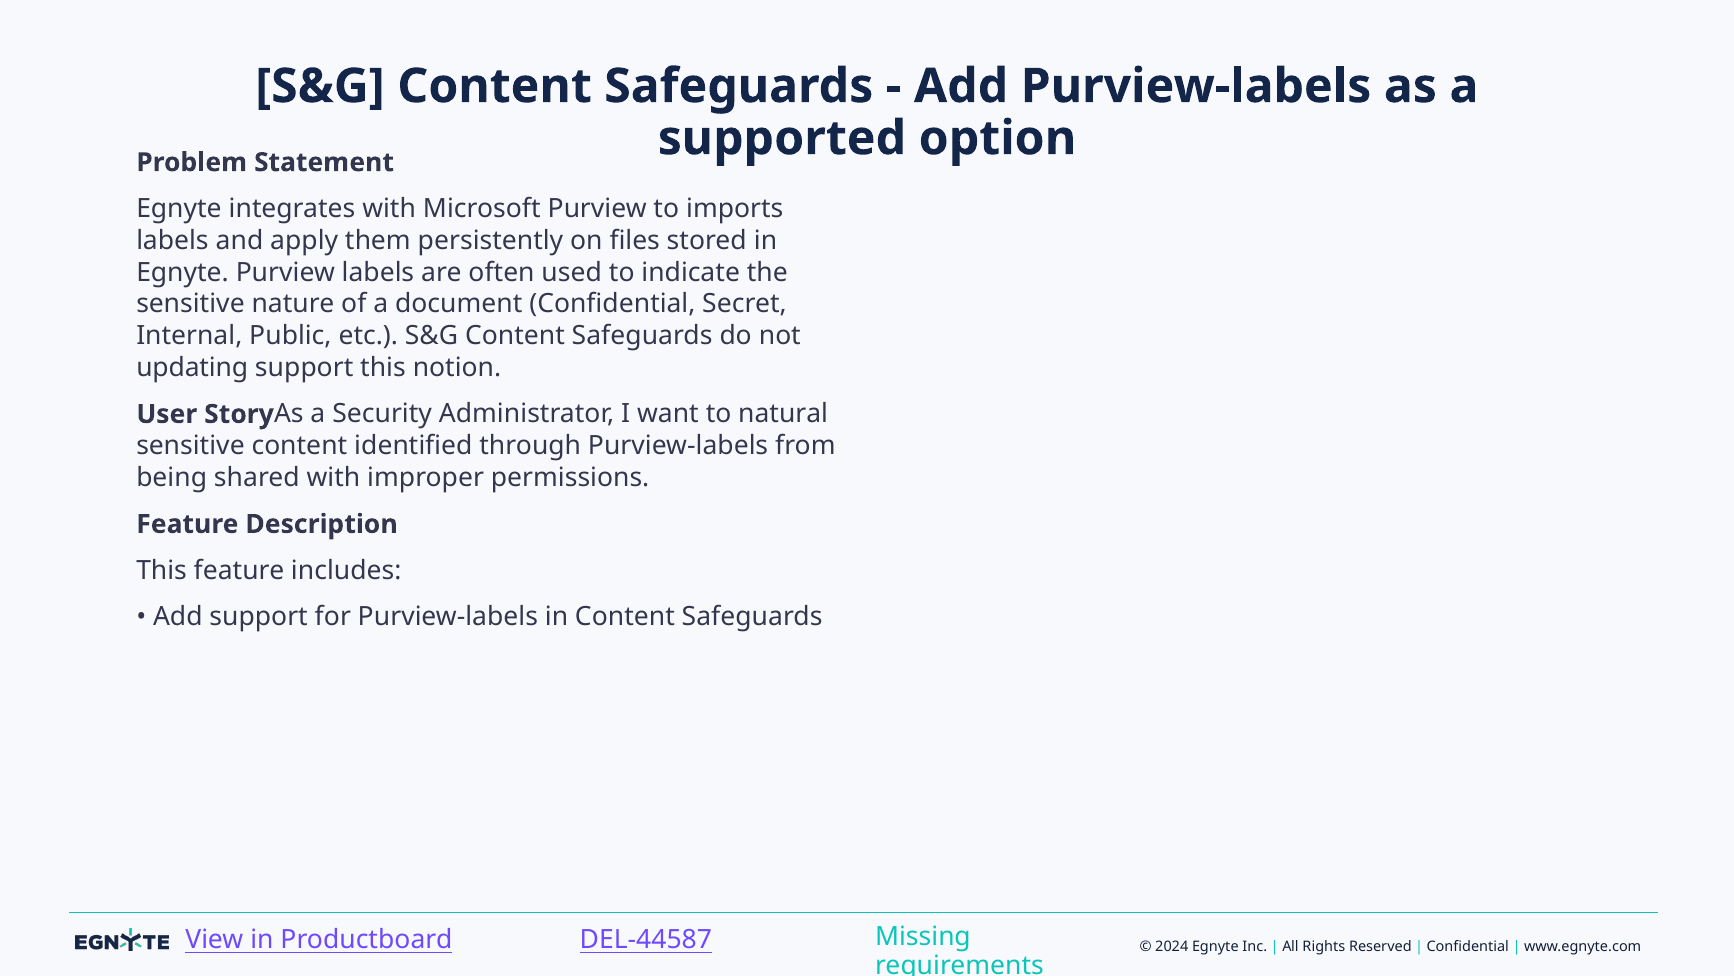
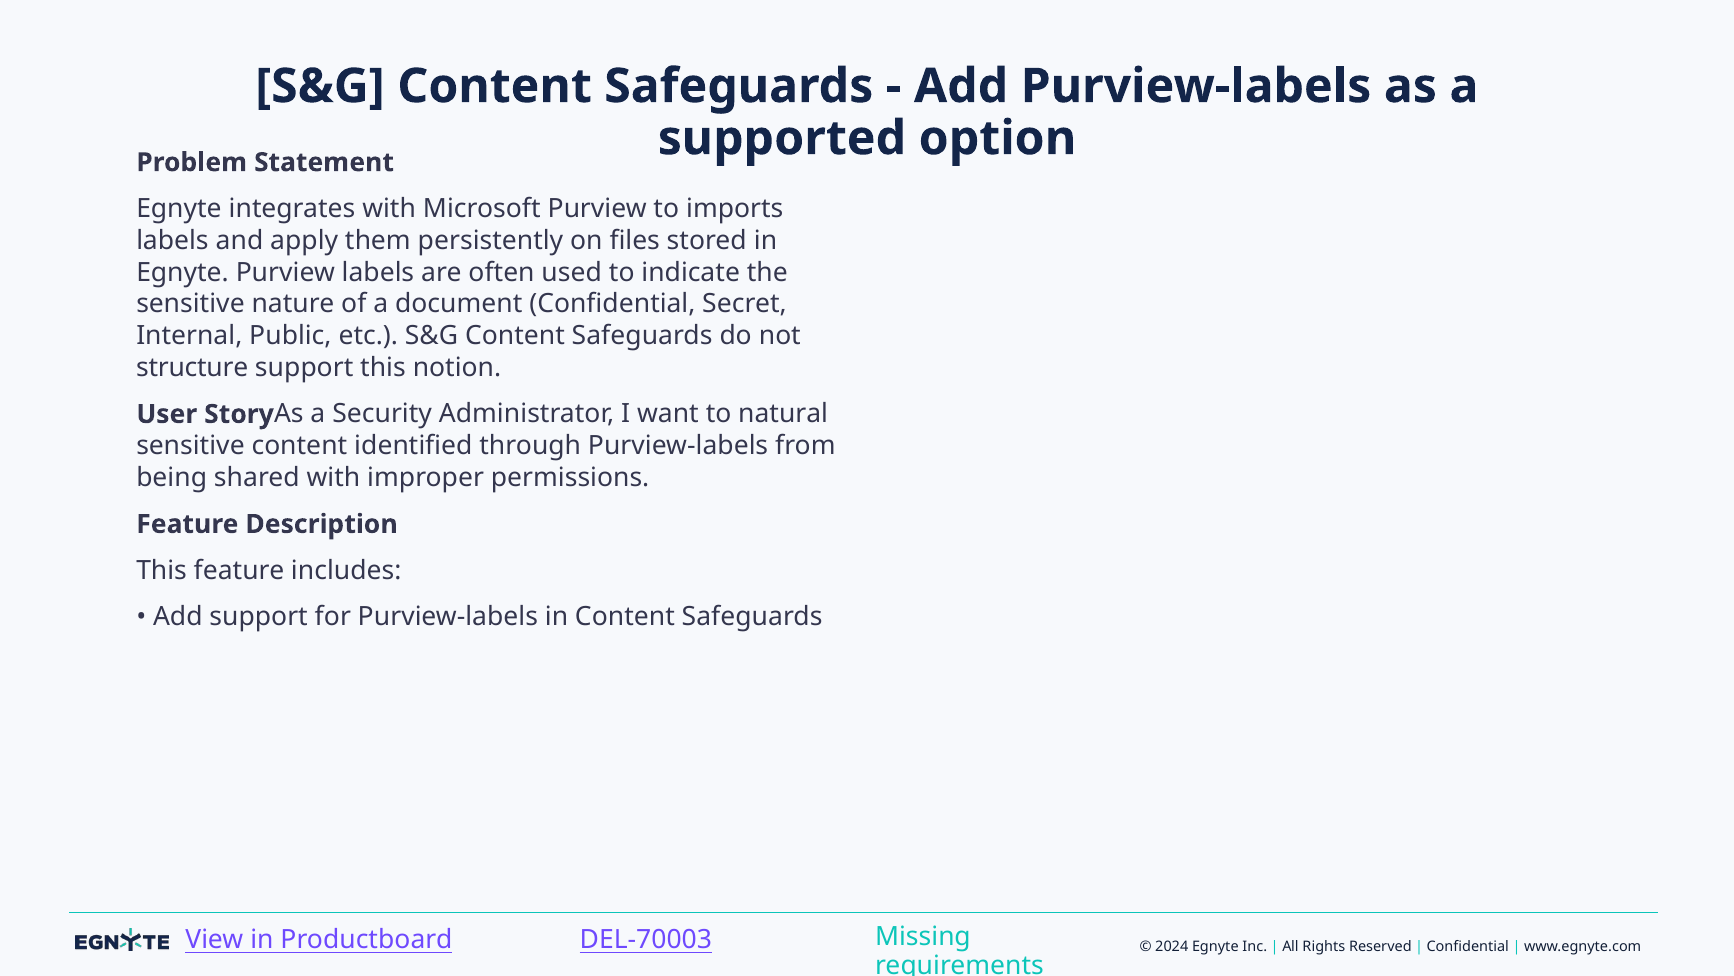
updating: updating -> structure (192, 368)
DEL-44587: DEL-44587 -> DEL-70003 (646, 940)
